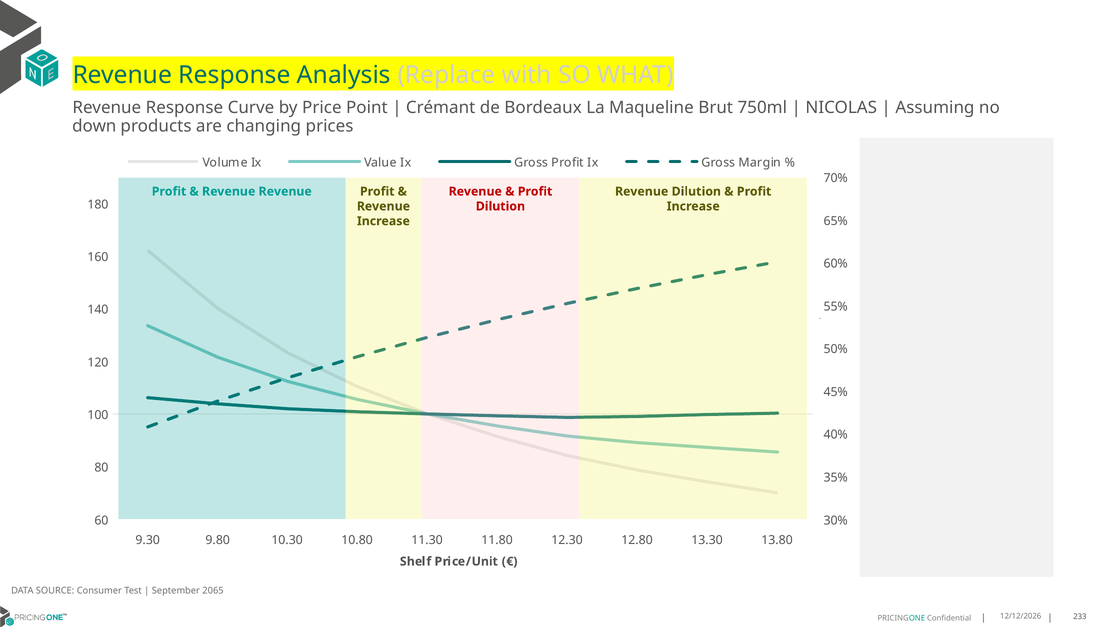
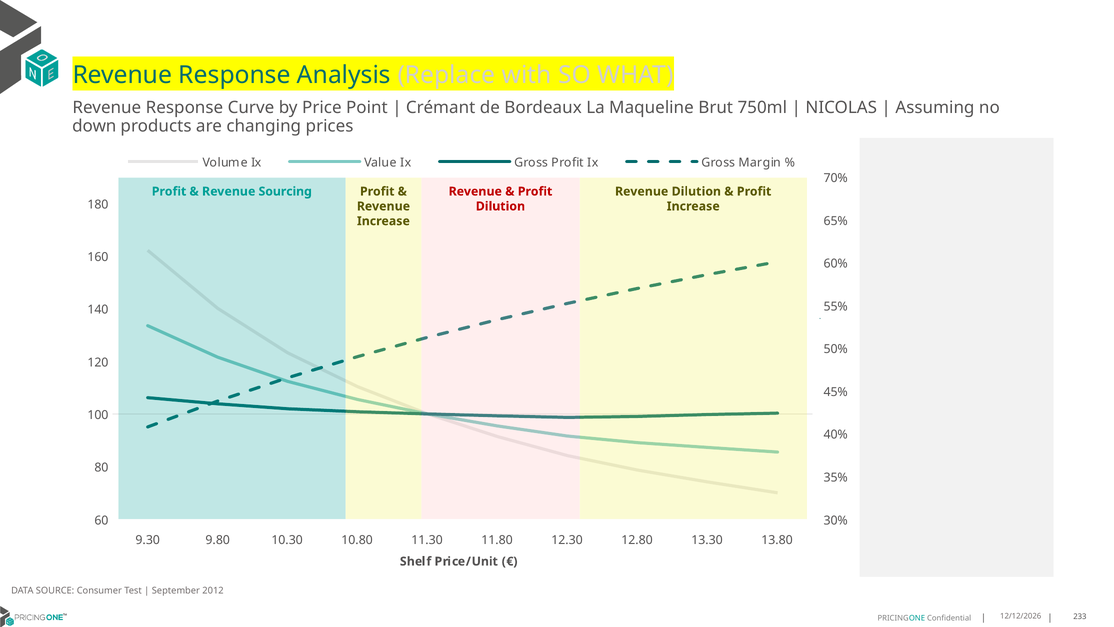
Revenue Revenue: Revenue -> Sourcing (285, 191)
2065: 2065 -> 2012 (213, 590)
